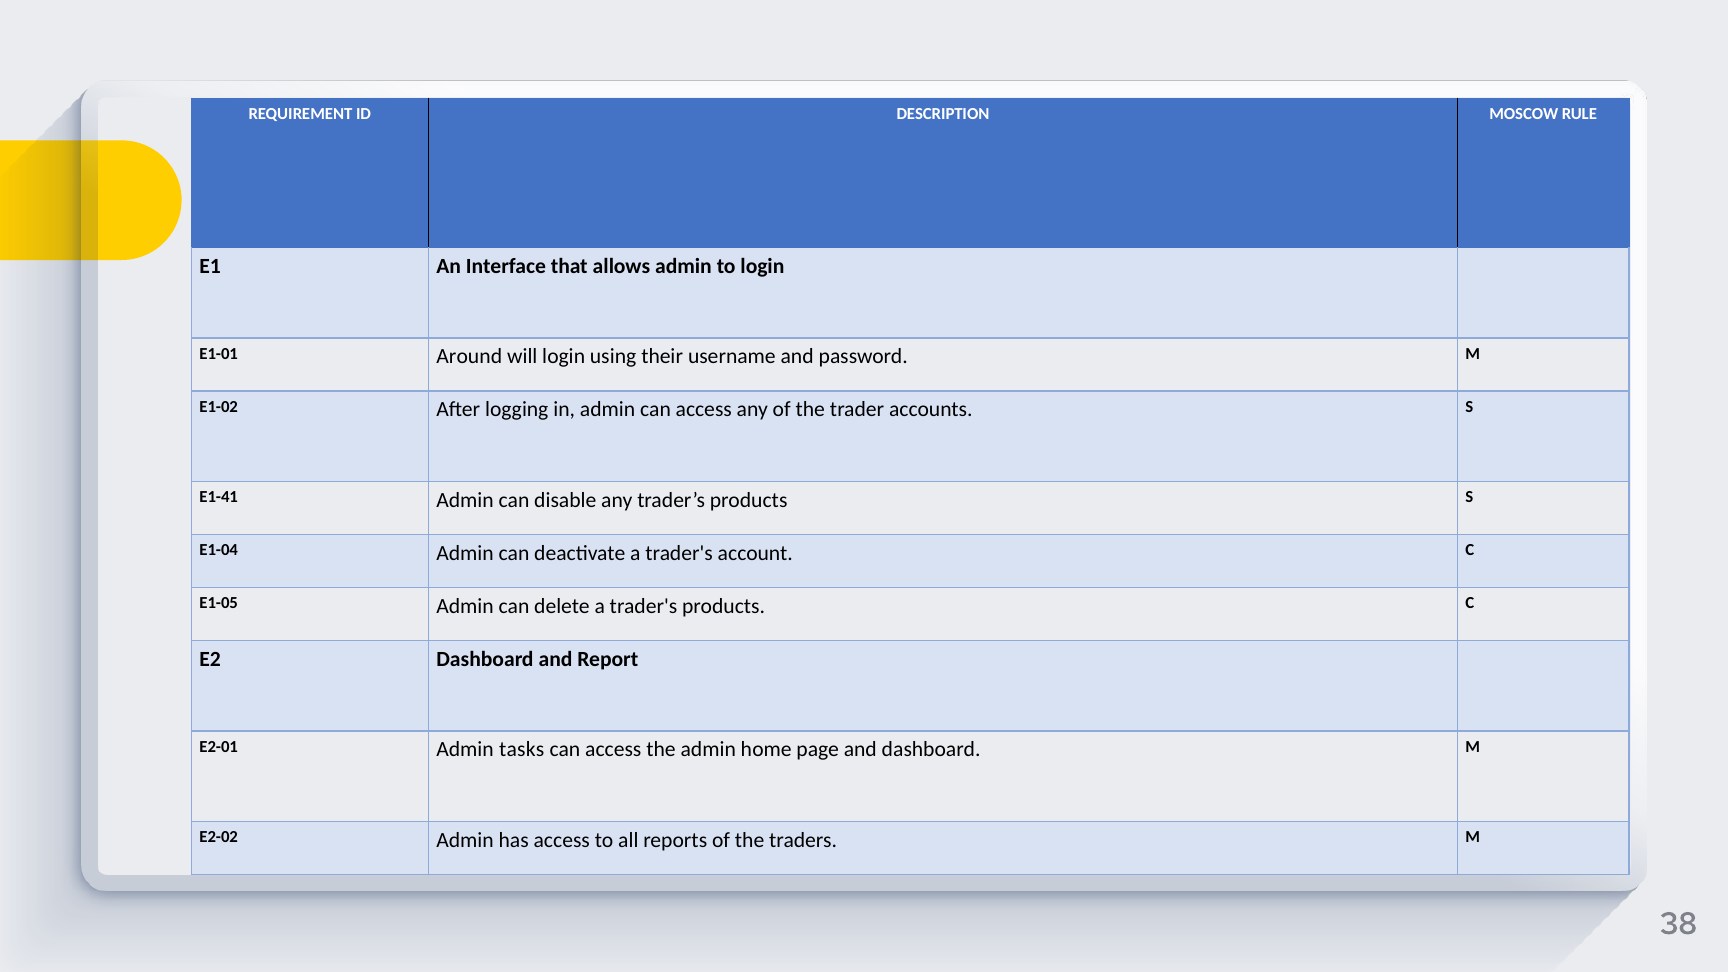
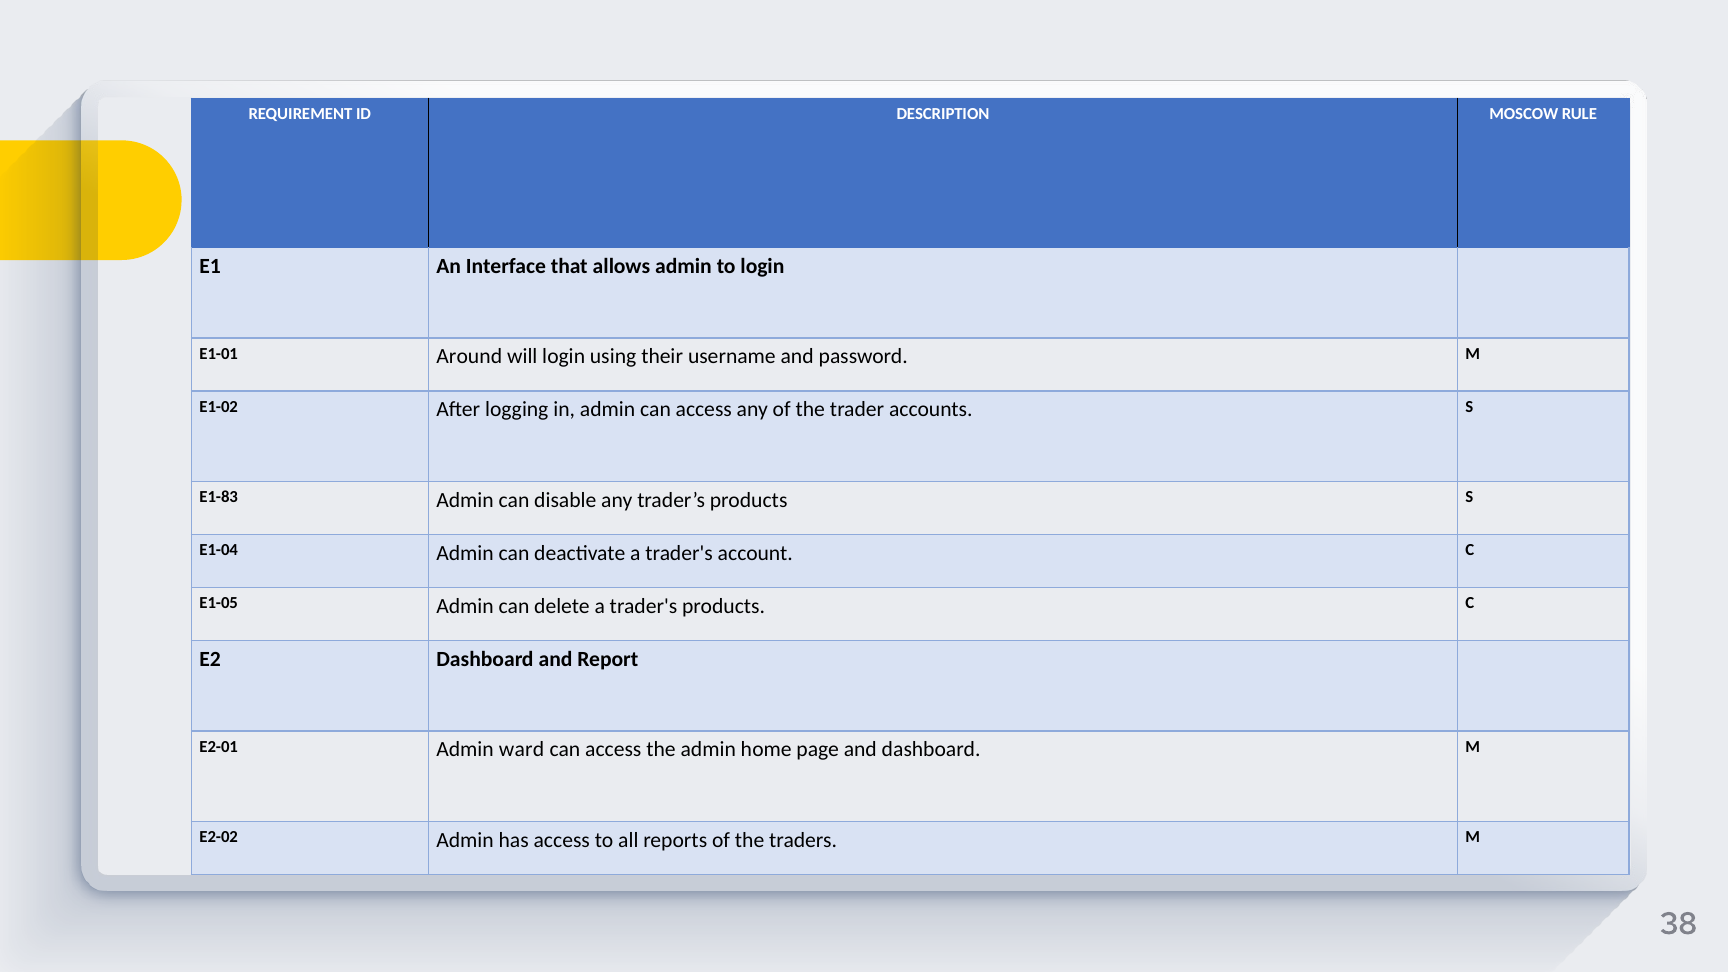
E1-41: E1-41 -> E1-83 (219, 497)
tasks: tasks -> ward (522, 750)
